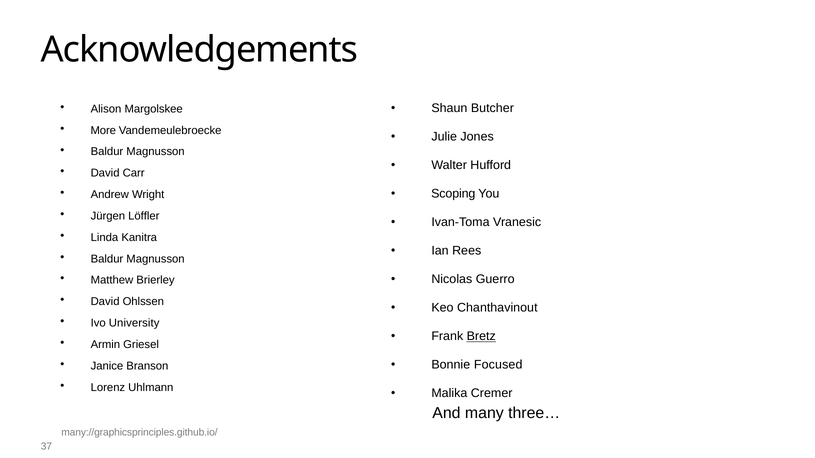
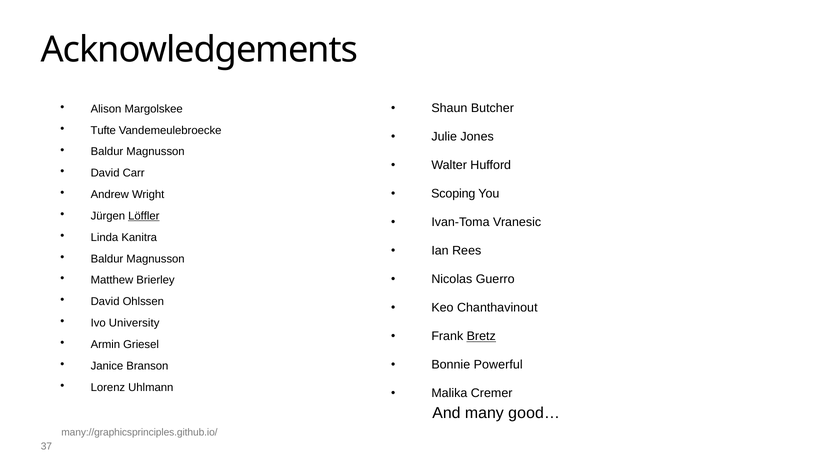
More: More -> Tufte (103, 130)
Löffler underline: none -> present (144, 216)
Focused: Focused -> Powerful (498, 365)
three…: three… -> good… (534, 414)
